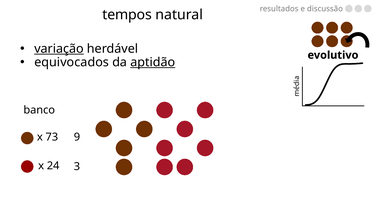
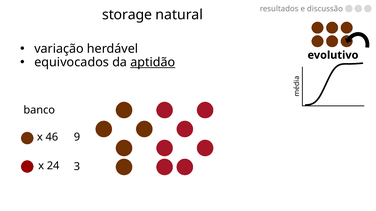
tempos: tempos -> storage (127, 15)
variação underline: present -> none (59, 49)
73: 73 -> 46 (52, 137)
